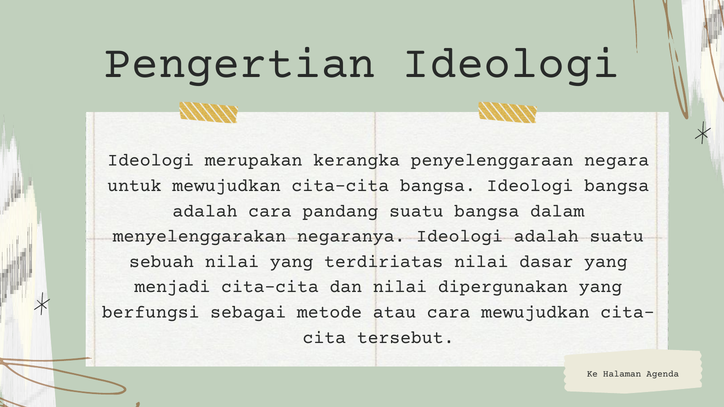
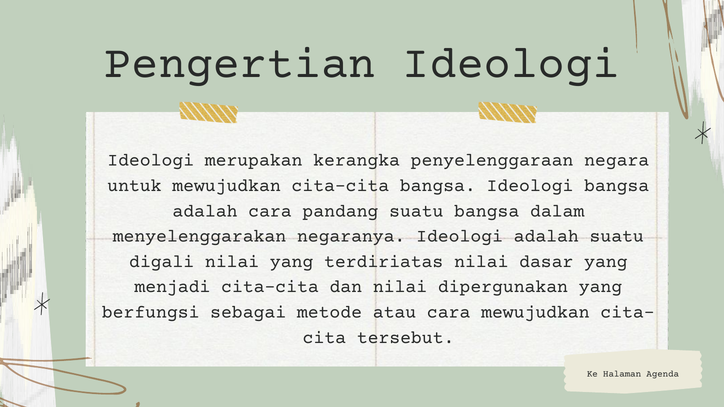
sebuah: sebuah -> digali (162, 261)
